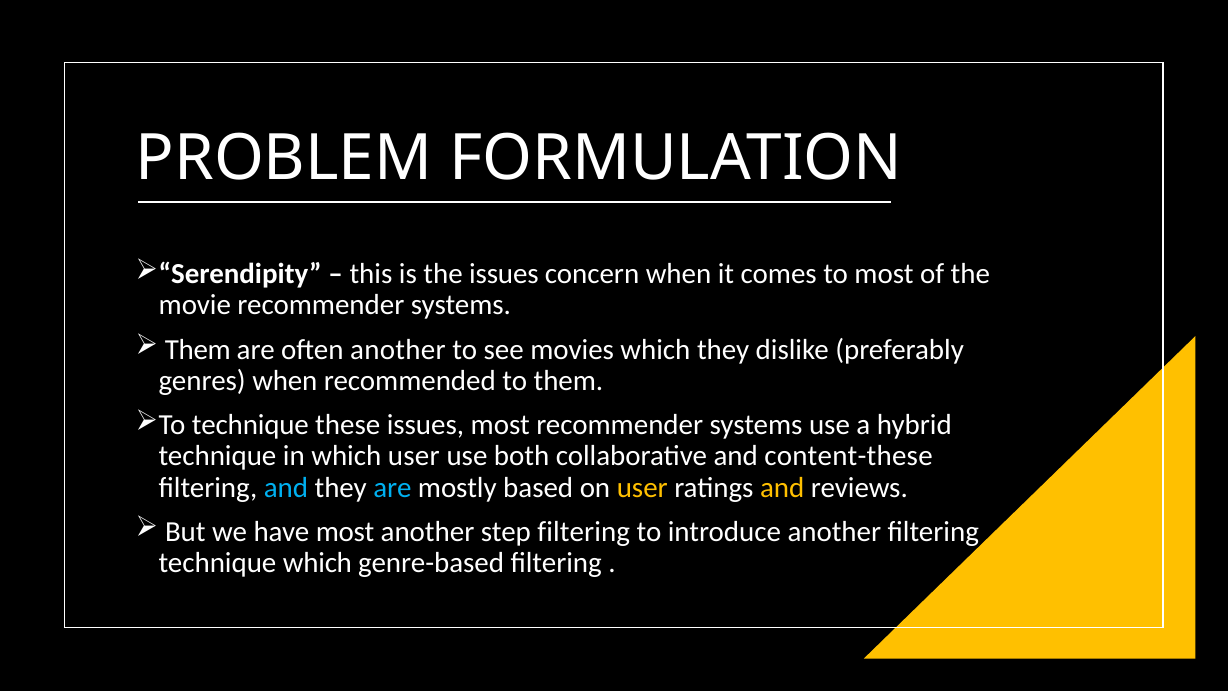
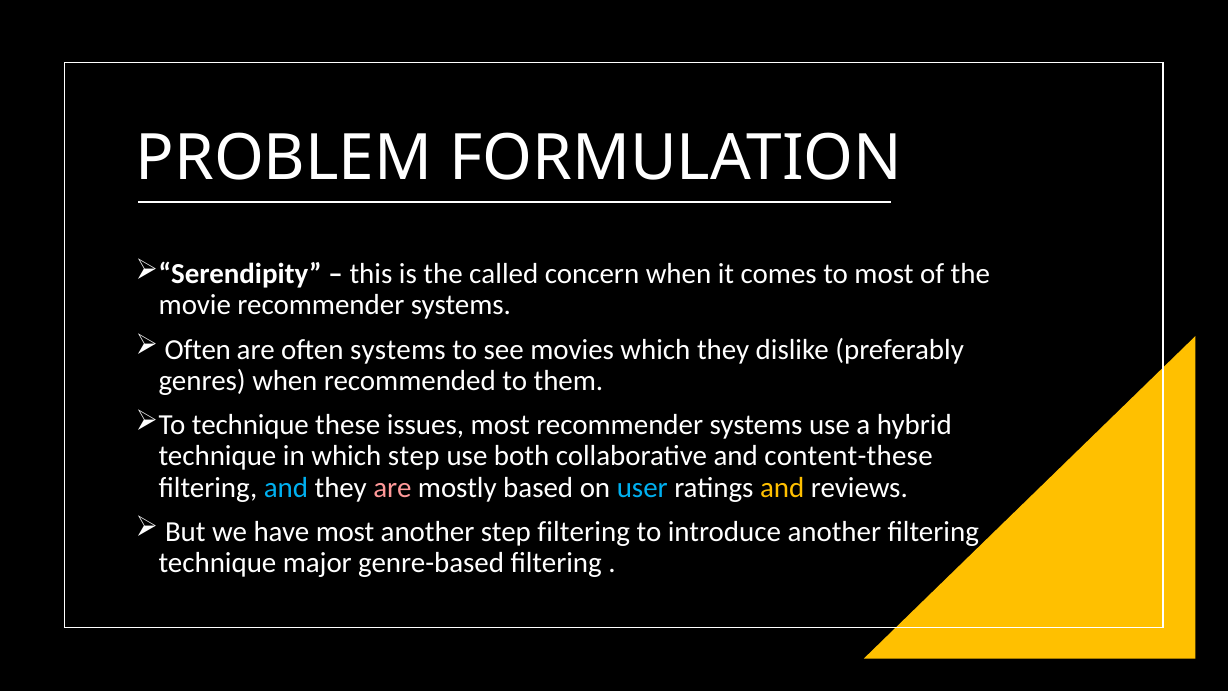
the issues: issues -> called (504, 274)
Them: Them -> Often (198, 349)
often another: another -> systems (398, 349)
which user: user -> step (414, 456)
are colour: light blue -> pink (392, 487)
user colour: yellow -> light blue (642, 487)
technique which: which -> major (317, 563)
